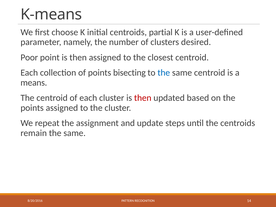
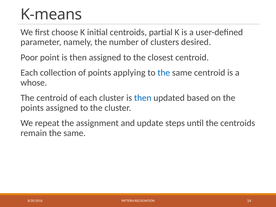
bisecting: bisecting -> applying (129, 73)
means: means -> whose (34, 83)
then colour: red -> blue (143, 98)
